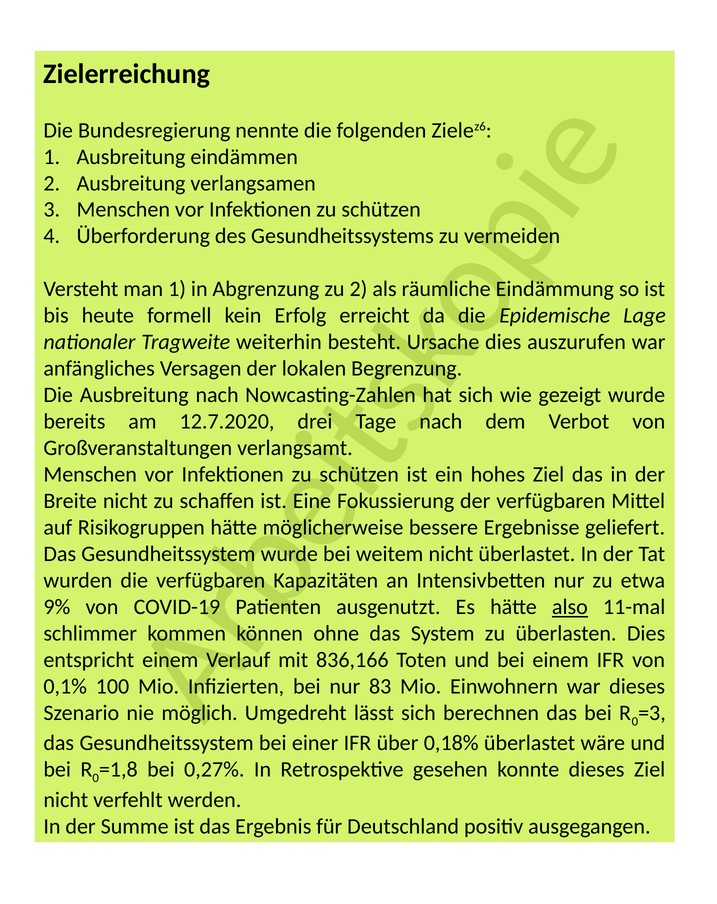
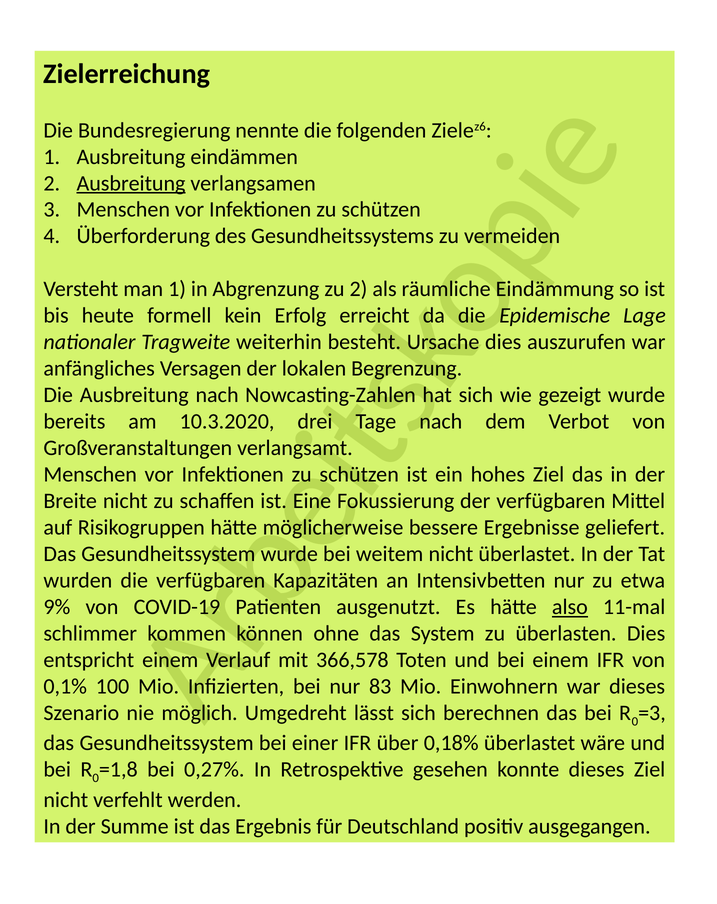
Ausbreitung underline: none -> present (131, 183)
12.7.2020: 12.7.2020 -> 10.3.2020 (227, 422)
836,166: 836,166 -> 366,578 (352, 660)
